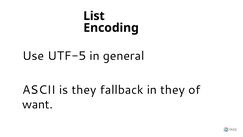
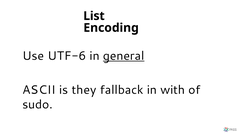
UTF-5: UTF-5 -> UTF-6 (67, 56)
general underline: none -> present (124, 56)
in they: they -> with (173, 90)
want: want -> sudo (37, 104)
